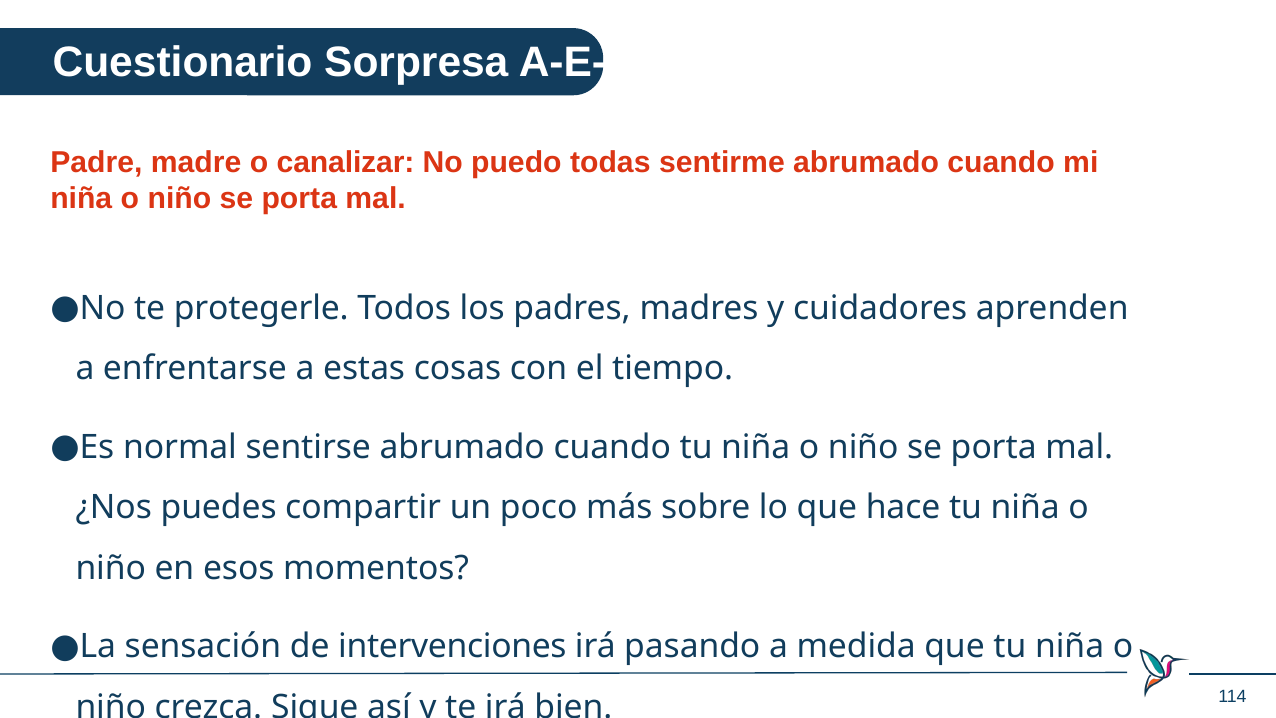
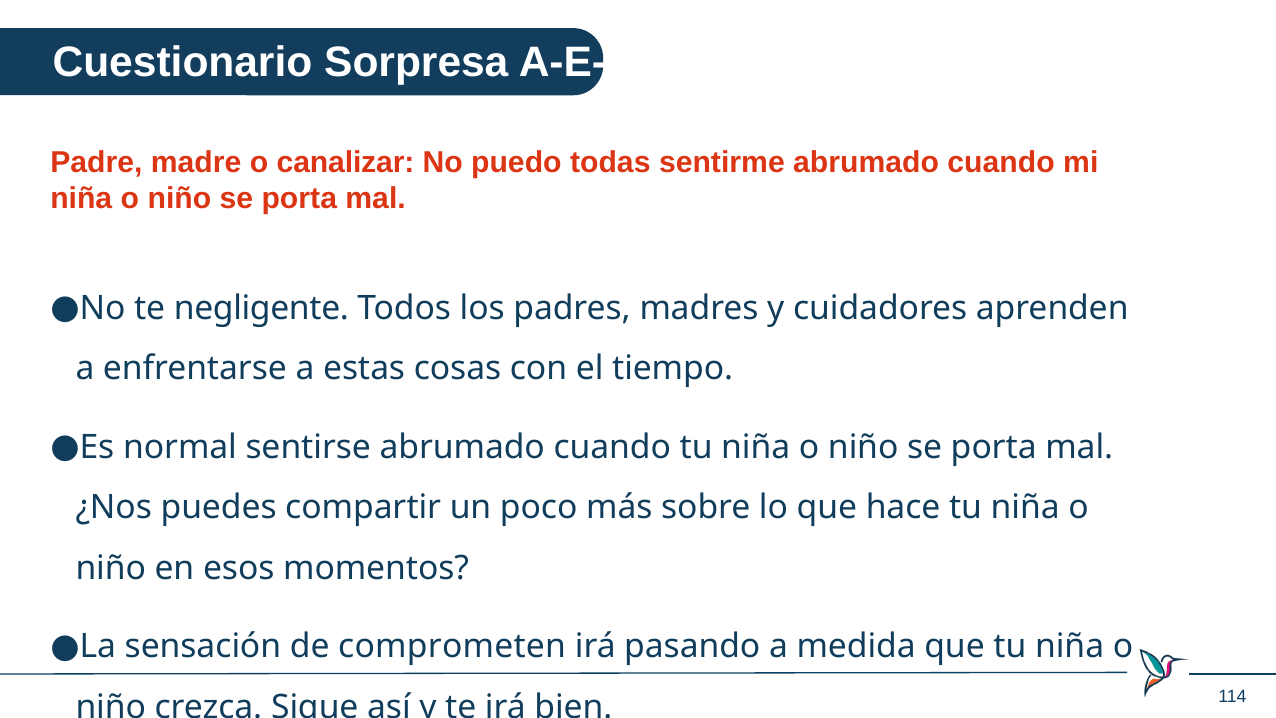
protegerle: protegerle -> negligente (261, 308)
intervenciones: intervenciones -> comprometen (452, 646)
